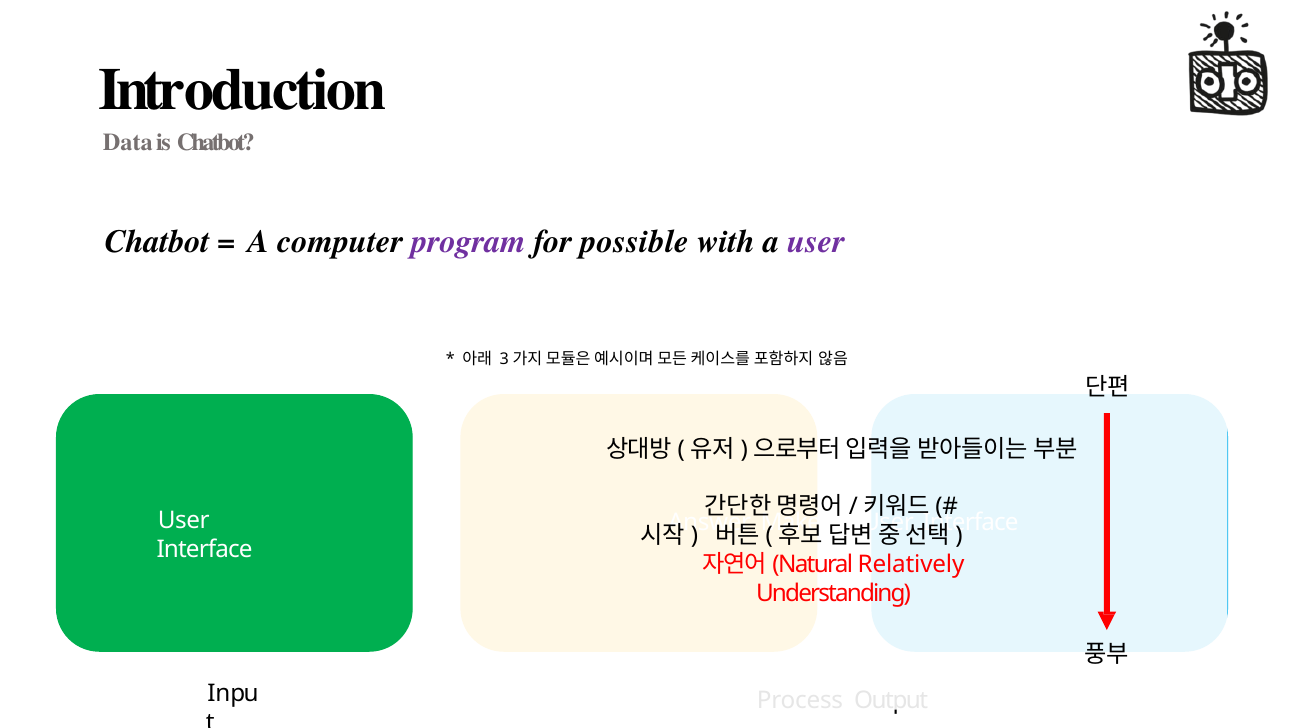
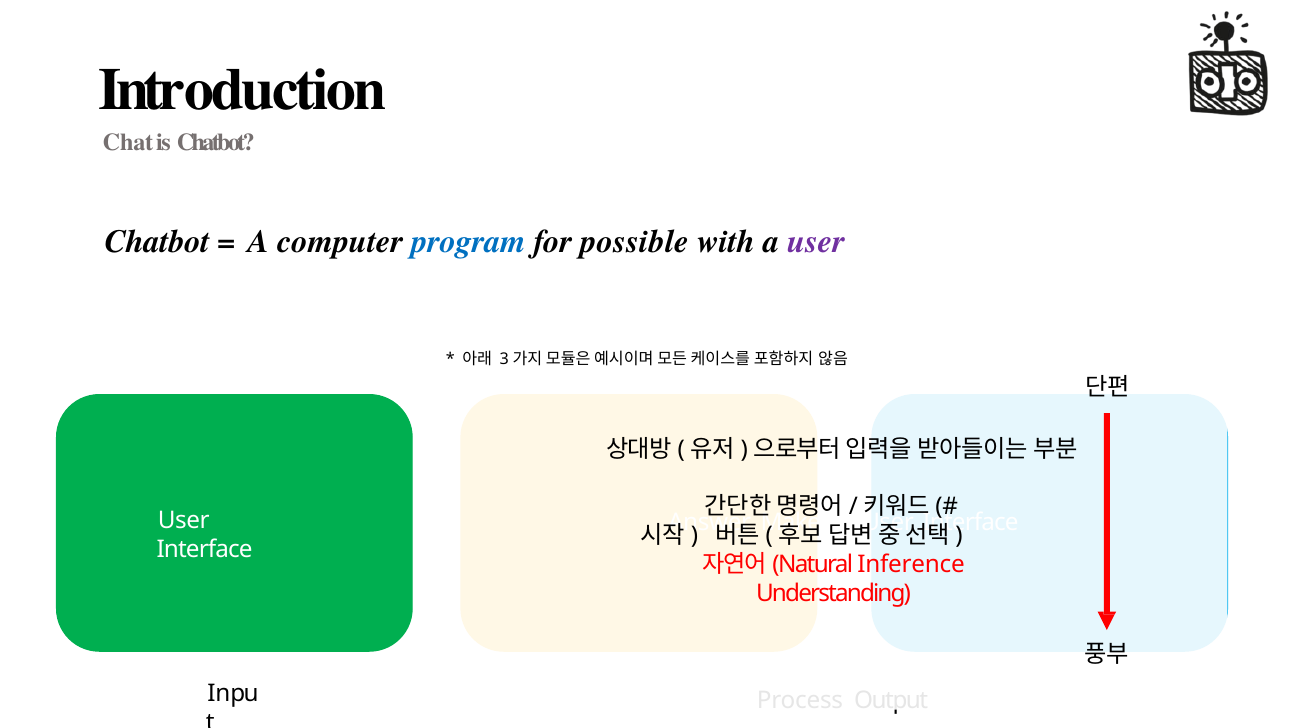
Data: Data -> Chat (128, 143)
program colour: purple -> blue (468, 242)
Relatively: Relatively -> Inference (911, 565)
